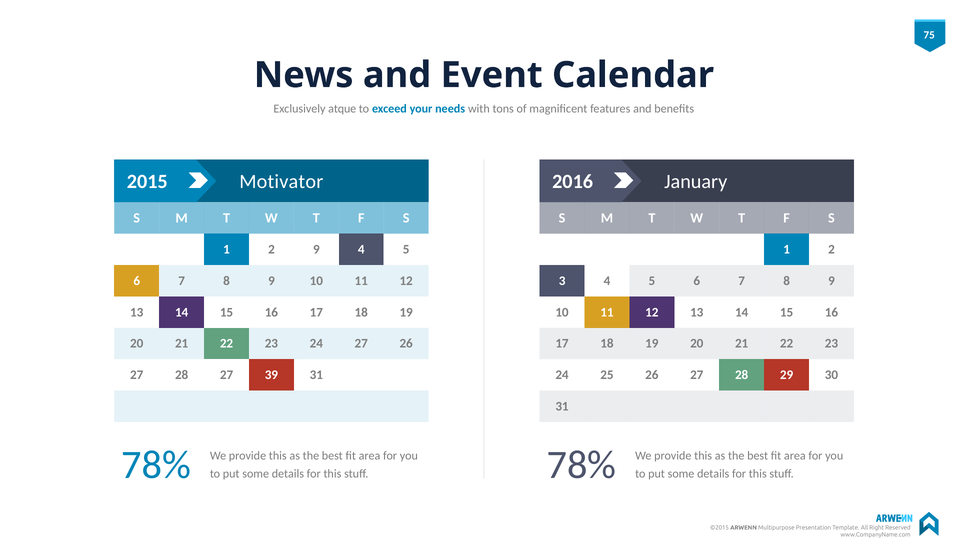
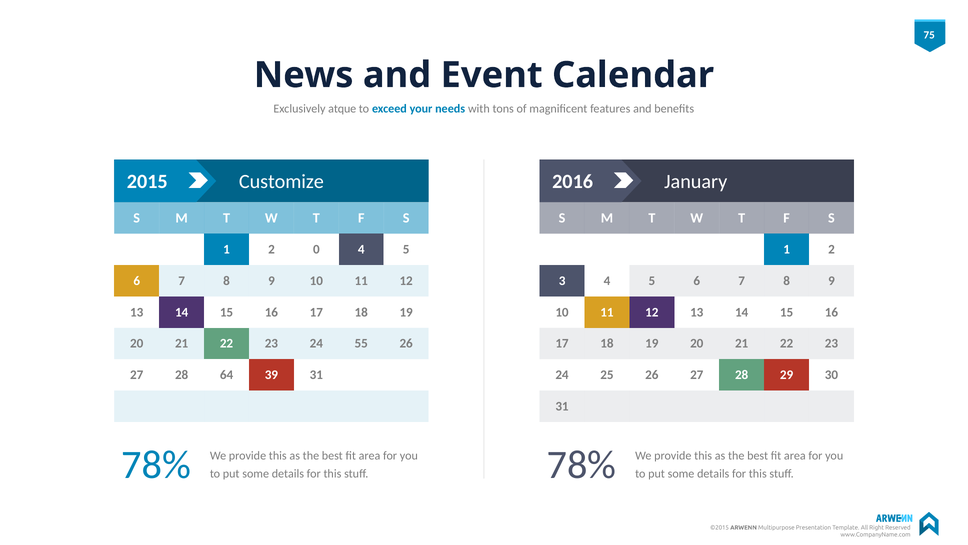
Motivator: Motivator -> Customize (281, 181)
2 9: 9 -> 0 (316, 249)
24 27: 27 -> 55 (361, 343)
28 27: 27 -> 64 (227, 375)
